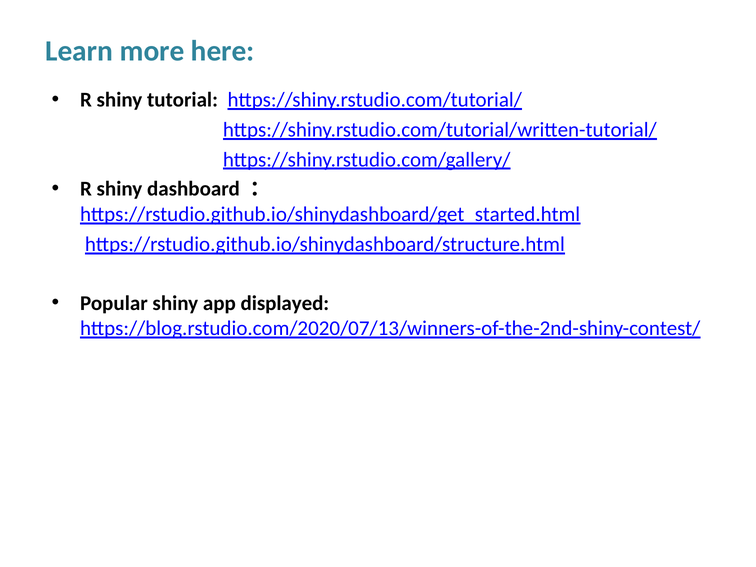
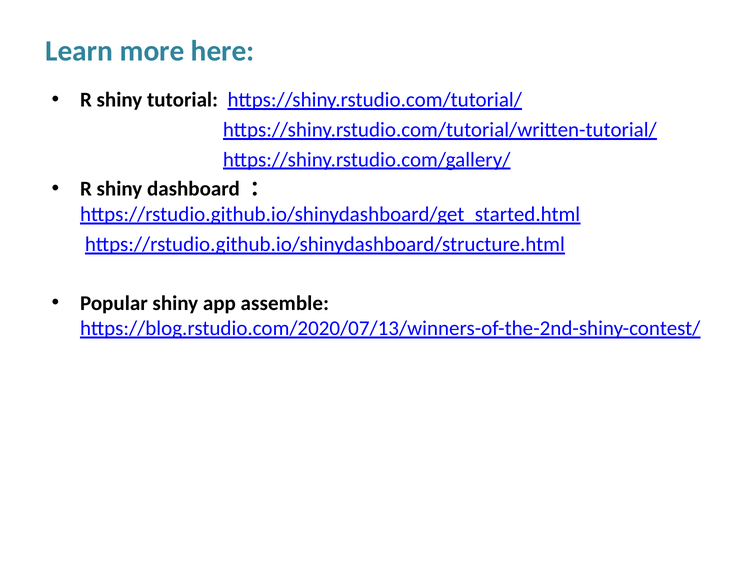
displayed: displayed -> assemble (285, 303)
